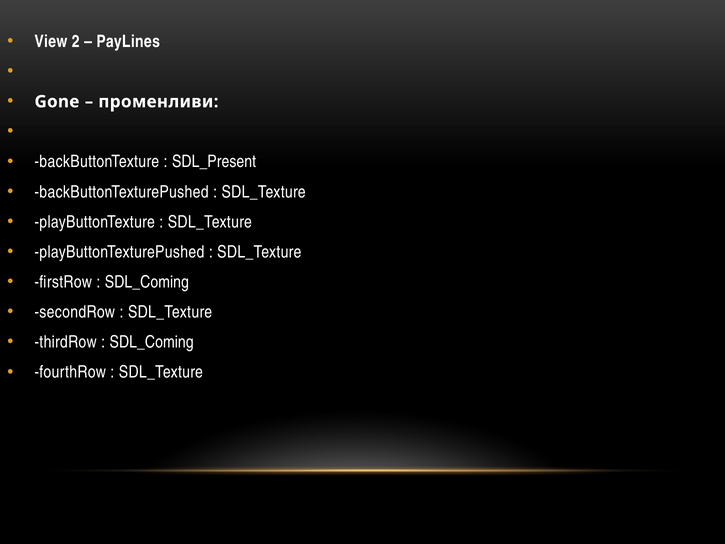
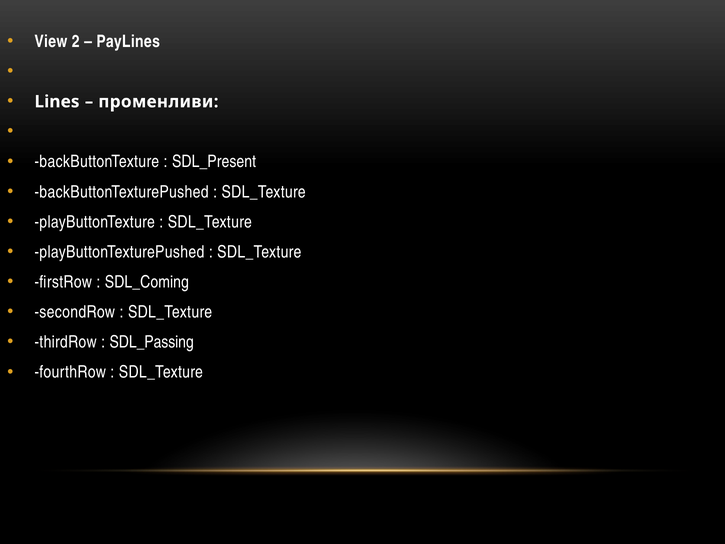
Gone: Gone -> Lines (57, 102)
SDL_Coming: SDL_Coming -> SDL_Passing (152, 342)
